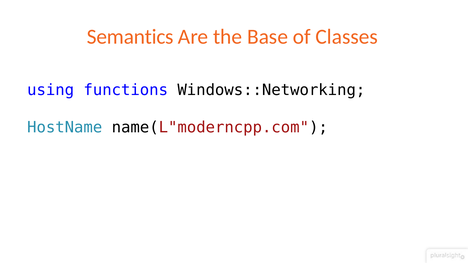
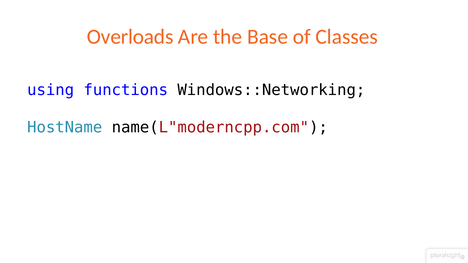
Semantics: Semantics -> Overloads (130, 37)
